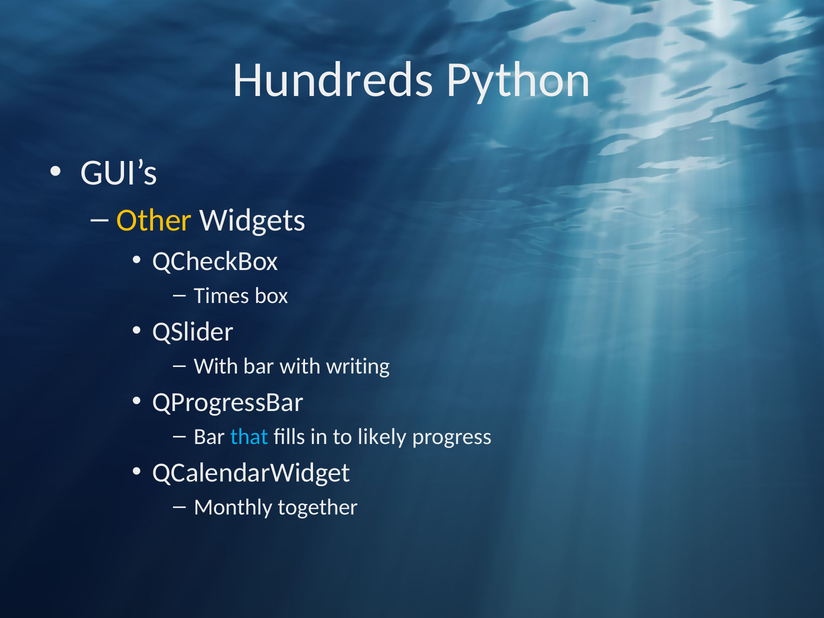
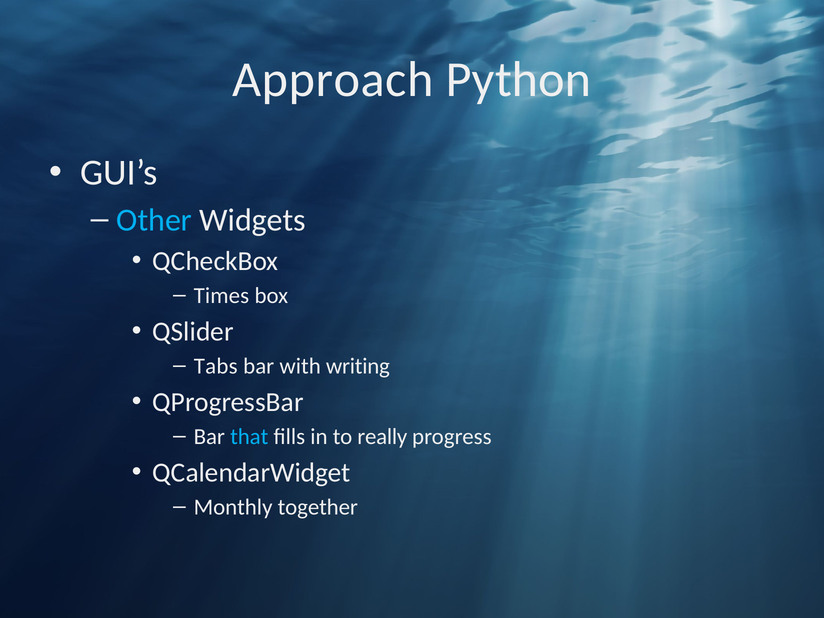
Hundreds: Hundreds -> Approach (333, 80)
Other colour: yellow -> light blue (154, 220)
With: With -> Tabs (216, 366)
likely: likely -> really (382, 437)
